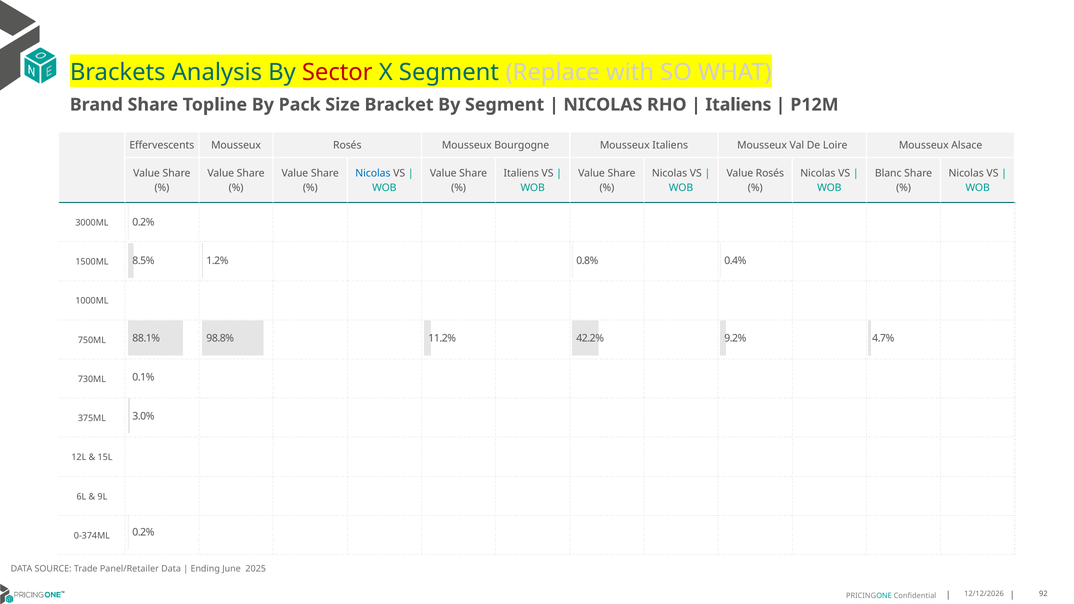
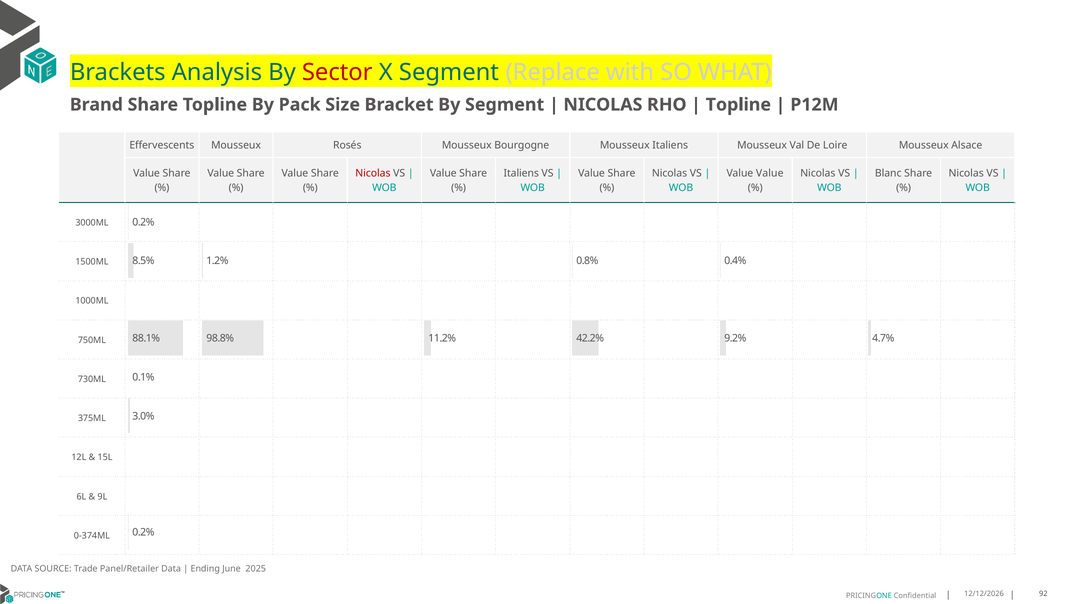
Italiens: Italiens -> Topline (738, 105)
Nicolas colour: blue -> red (373, 174)
Value Rosés: Rosés -> Value (770, 174)
